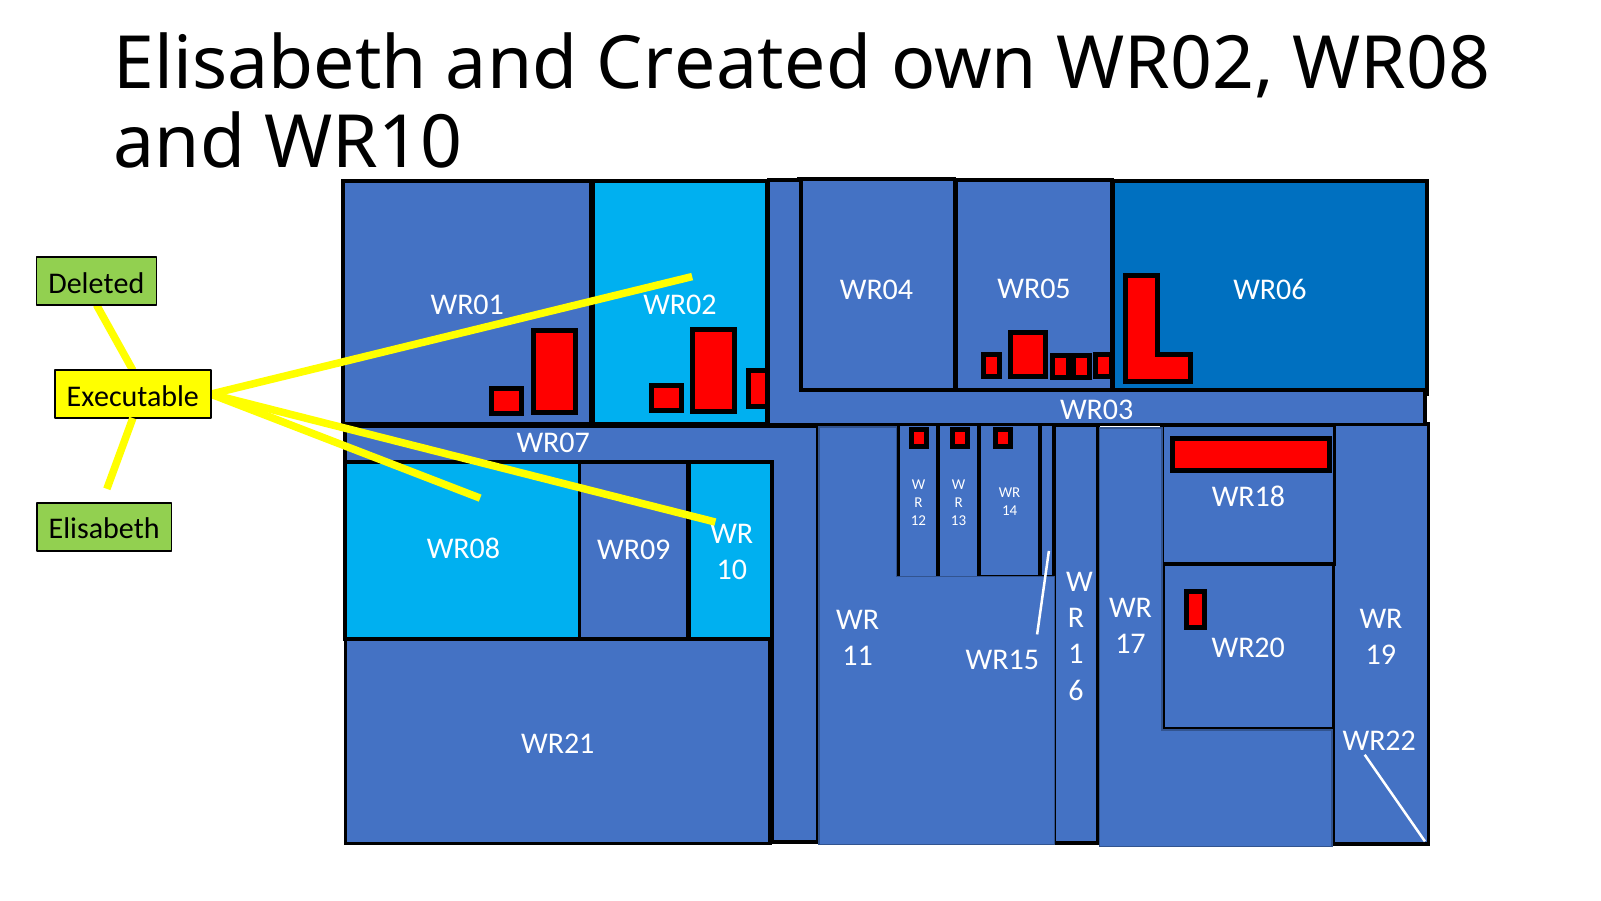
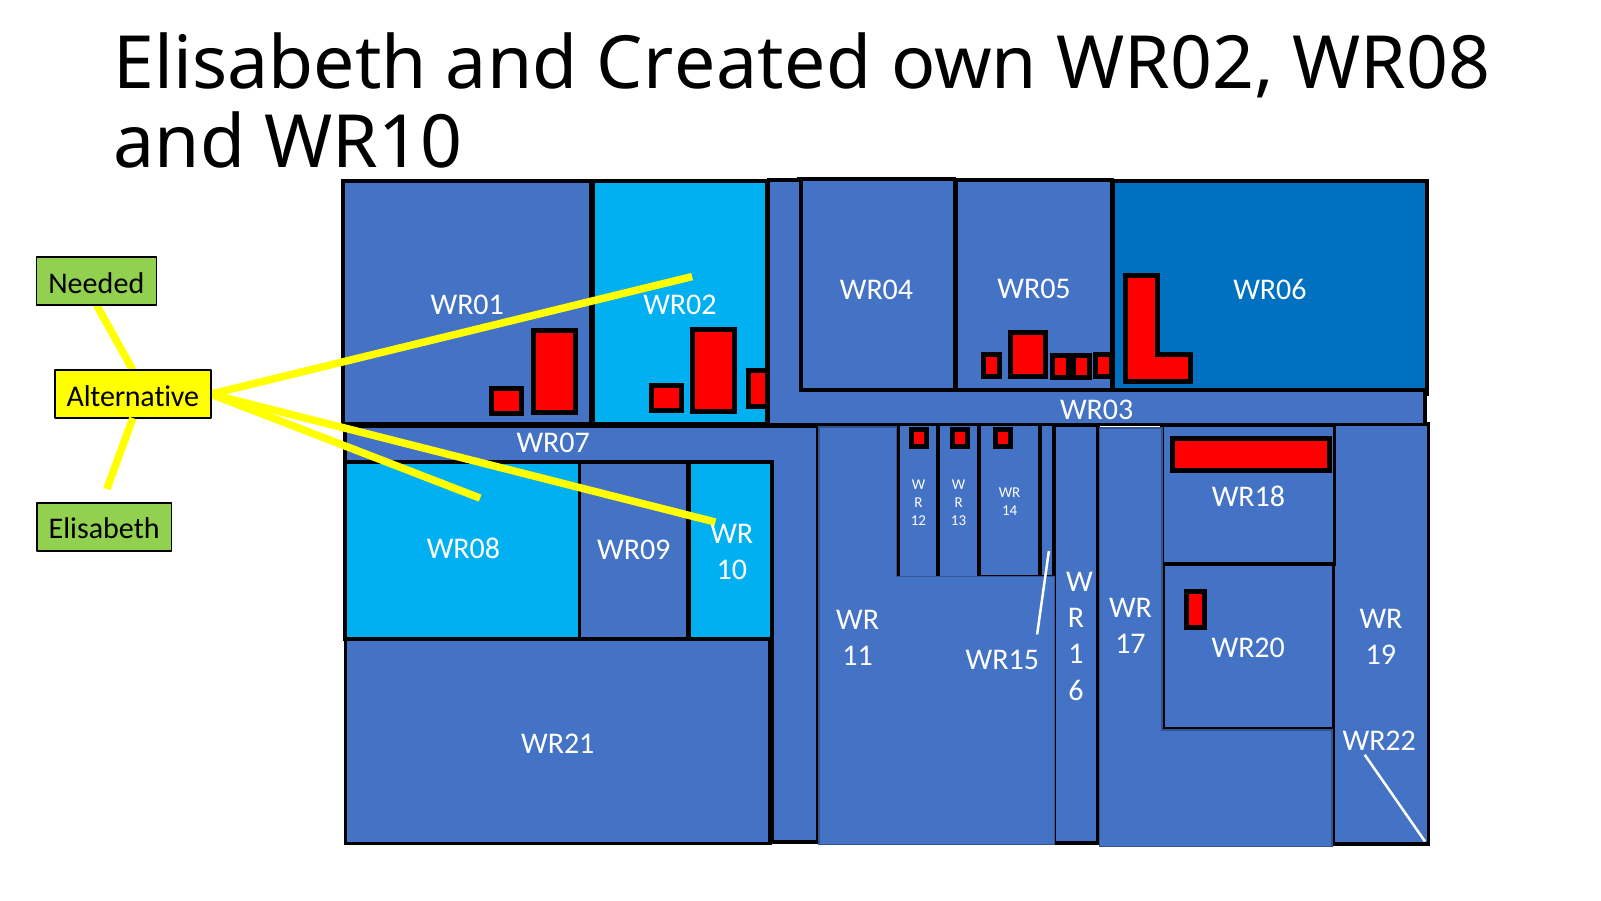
Deleted: Deleted -> Needed (96, 283)
Executable: Executable -> Alternative (133, 396)
